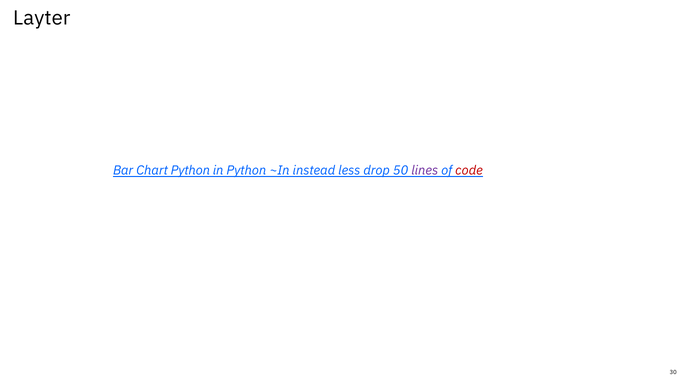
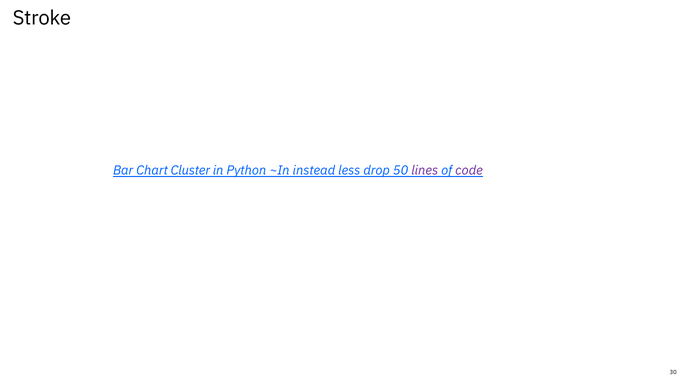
Layter: Layter -> Stroke (42, 18)
Chart Python: Python -> Cluster (190, 170)
code colour: red -> purple (469, 170)
